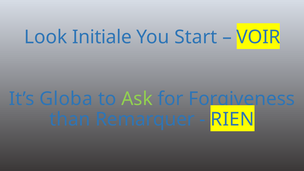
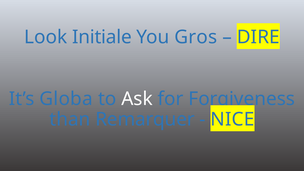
Start: Start -> Gros (196, 37)
VOIR: VOIR -> DIRE (258, 37)
Ask colour: light green -> white (137, 99)
RIEN: RIEN -> NICE (232, 119)
